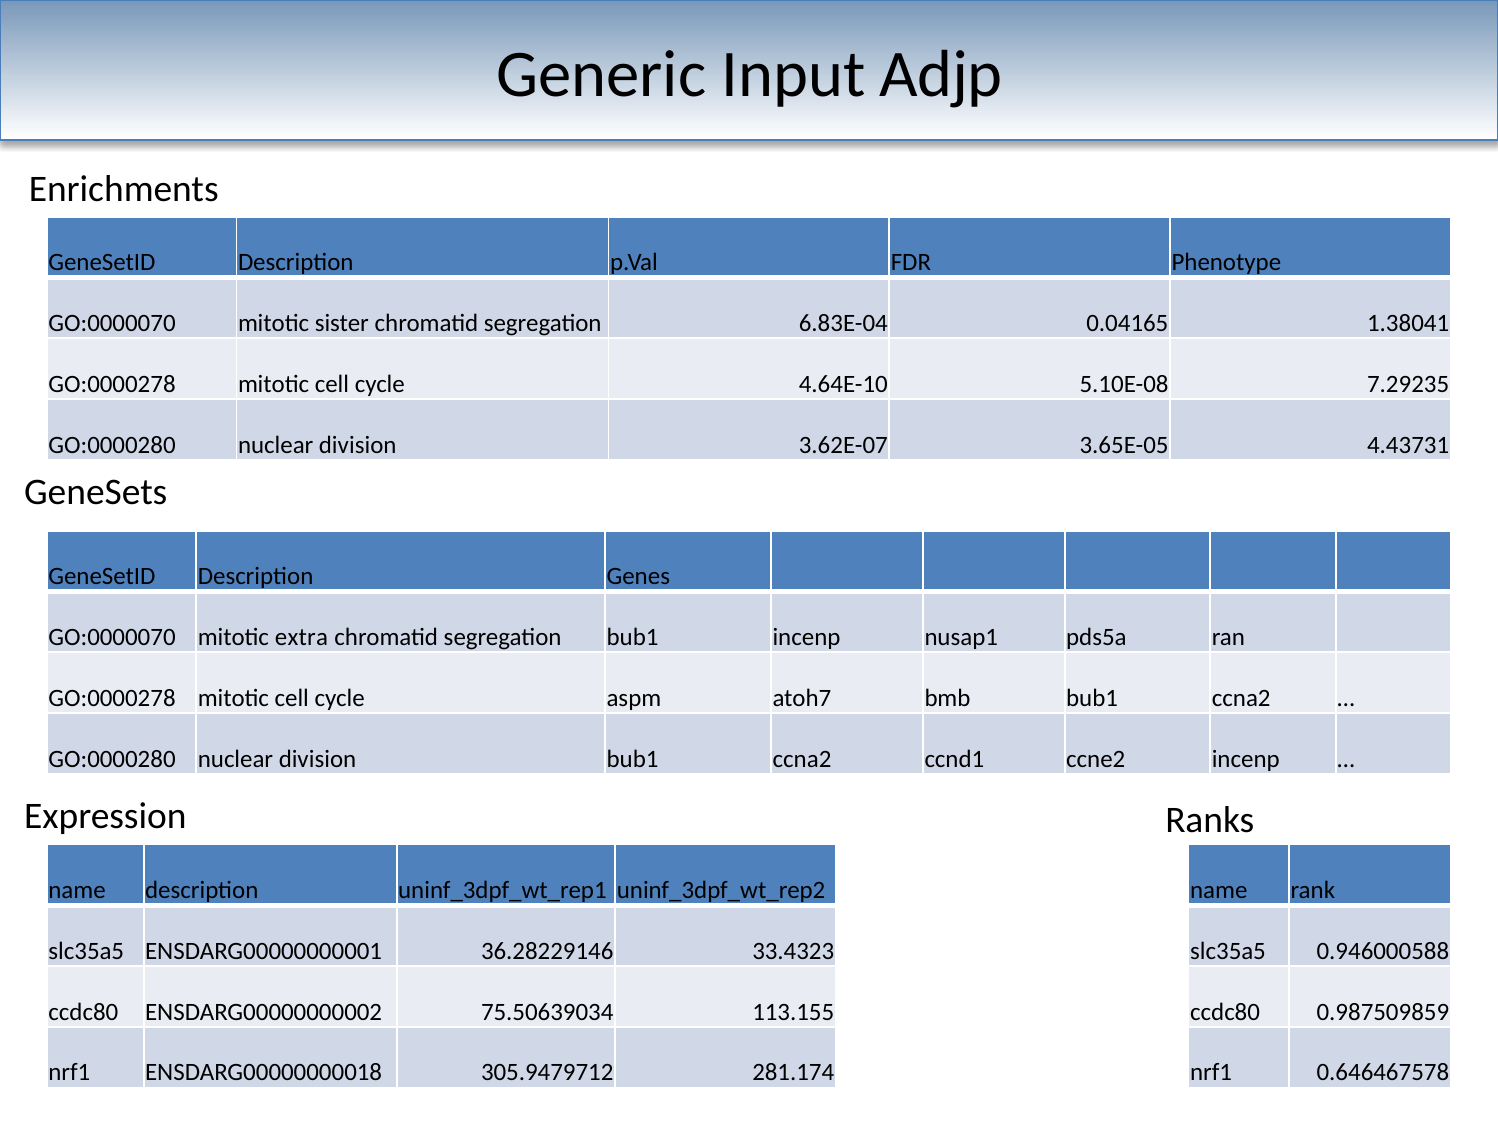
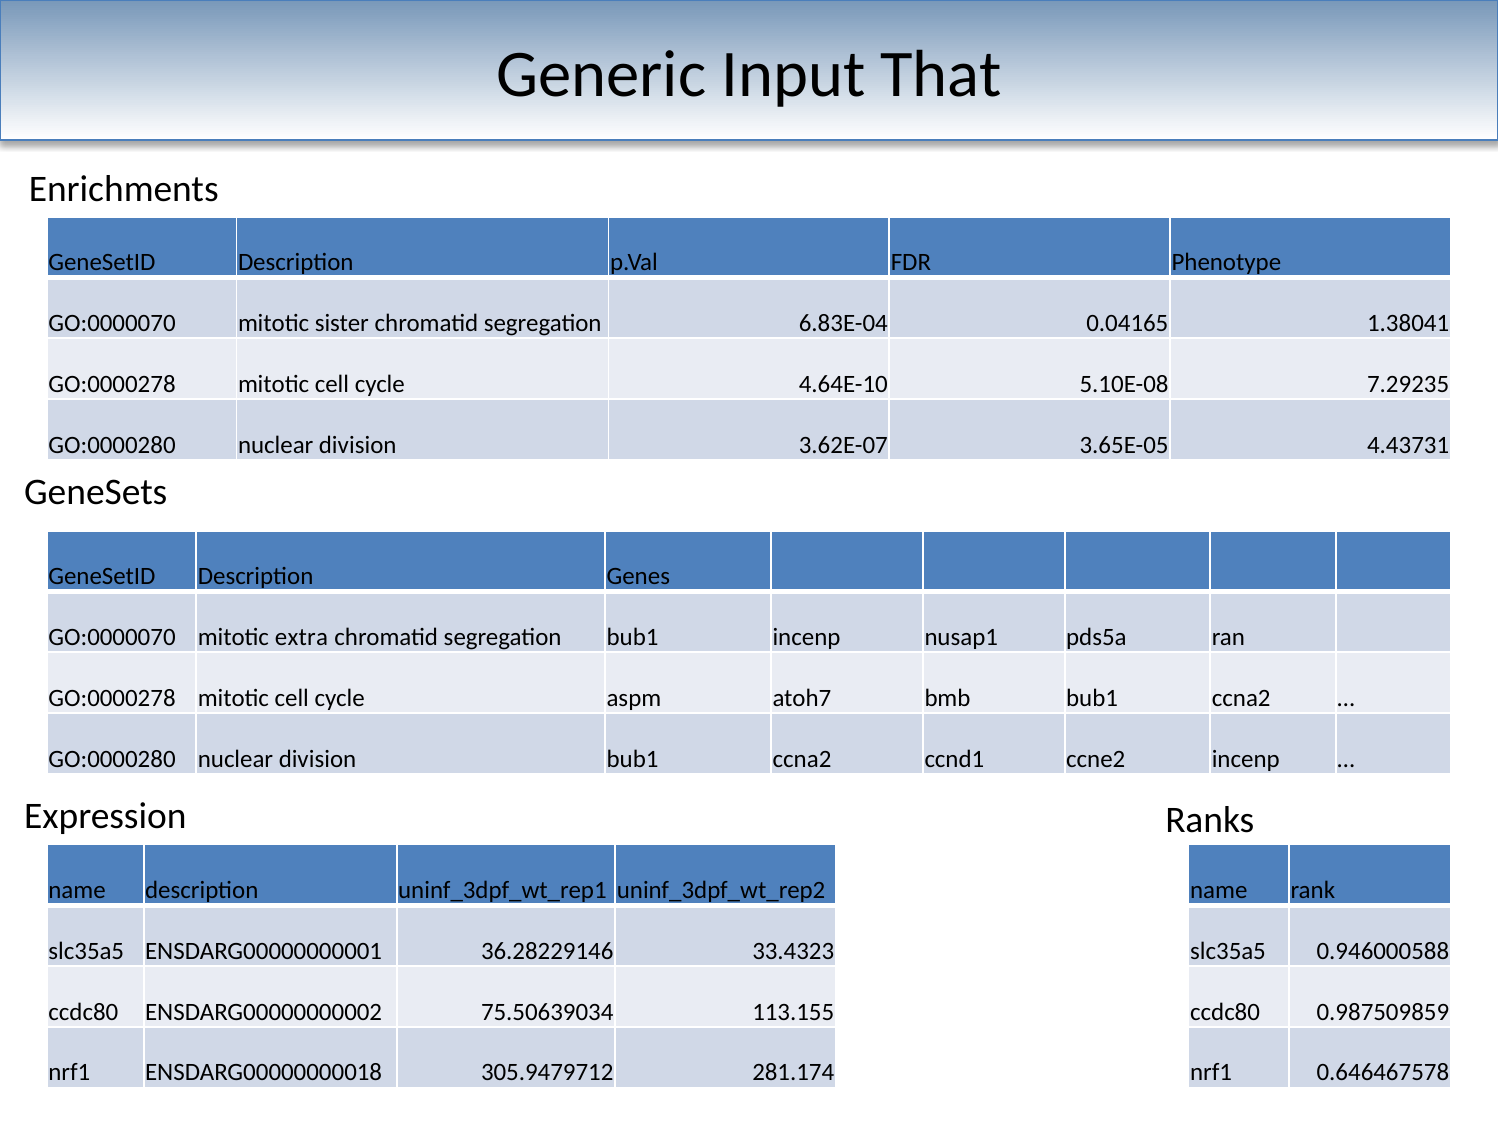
Adjp: Adjp -> That (941, 75)
